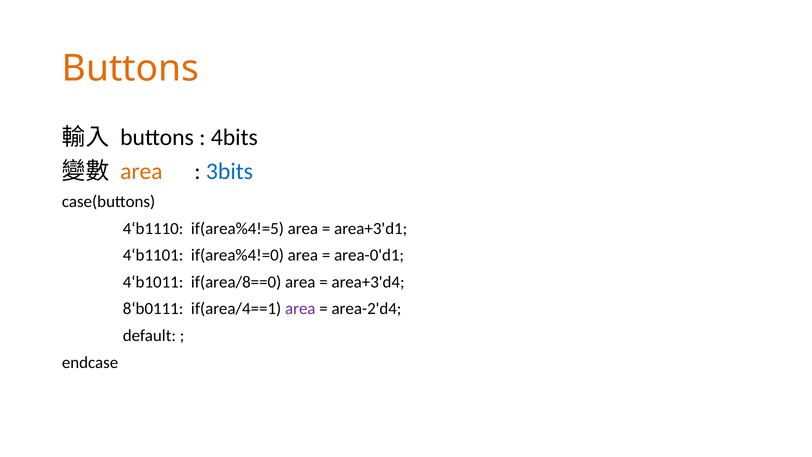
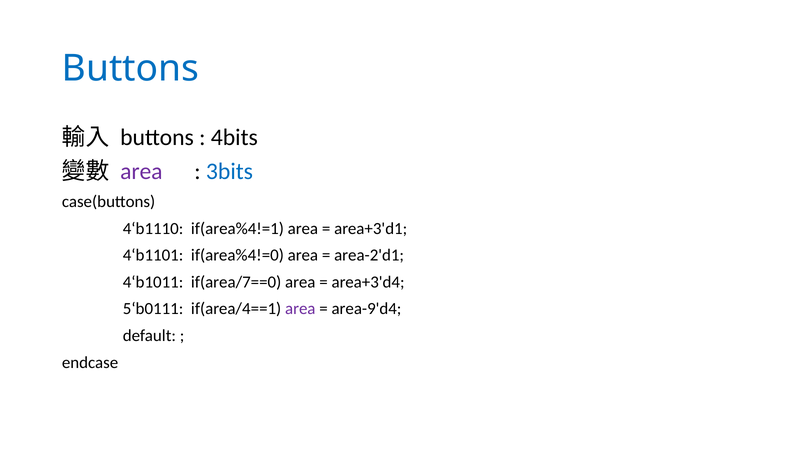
Buttons colour: orange -> blue (131, 68)
area colour: orange -> purple (141, 171)
if(area%4!=5: if(area%4!=5 -> if(area%4!=1 (237, 228)
area-0'd1: area-0'd1 -> area-2'd1 (369, 255)
if(area/8==0: if(area/8==0 -> if(area/7==0 (236, 282)
8‘b0111: 8‘b0111 -> 5‘b0111 (153, 309)
area-2'd4: area-2'd4 -> area-9'd4 (366, 309)
